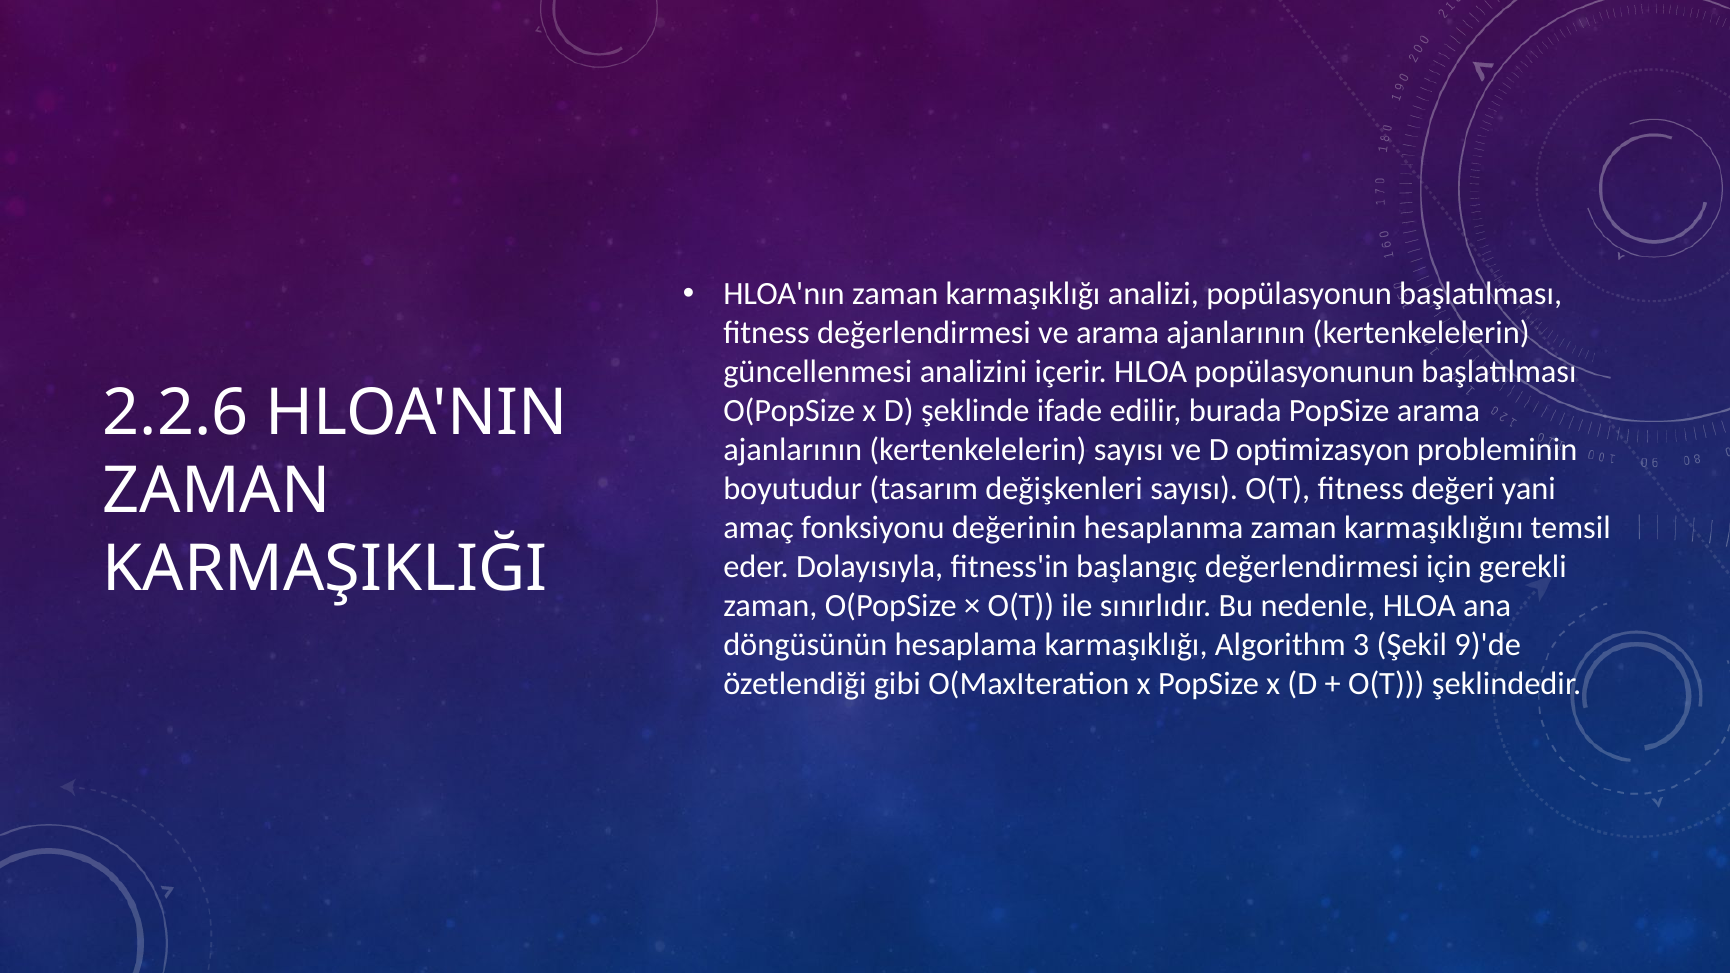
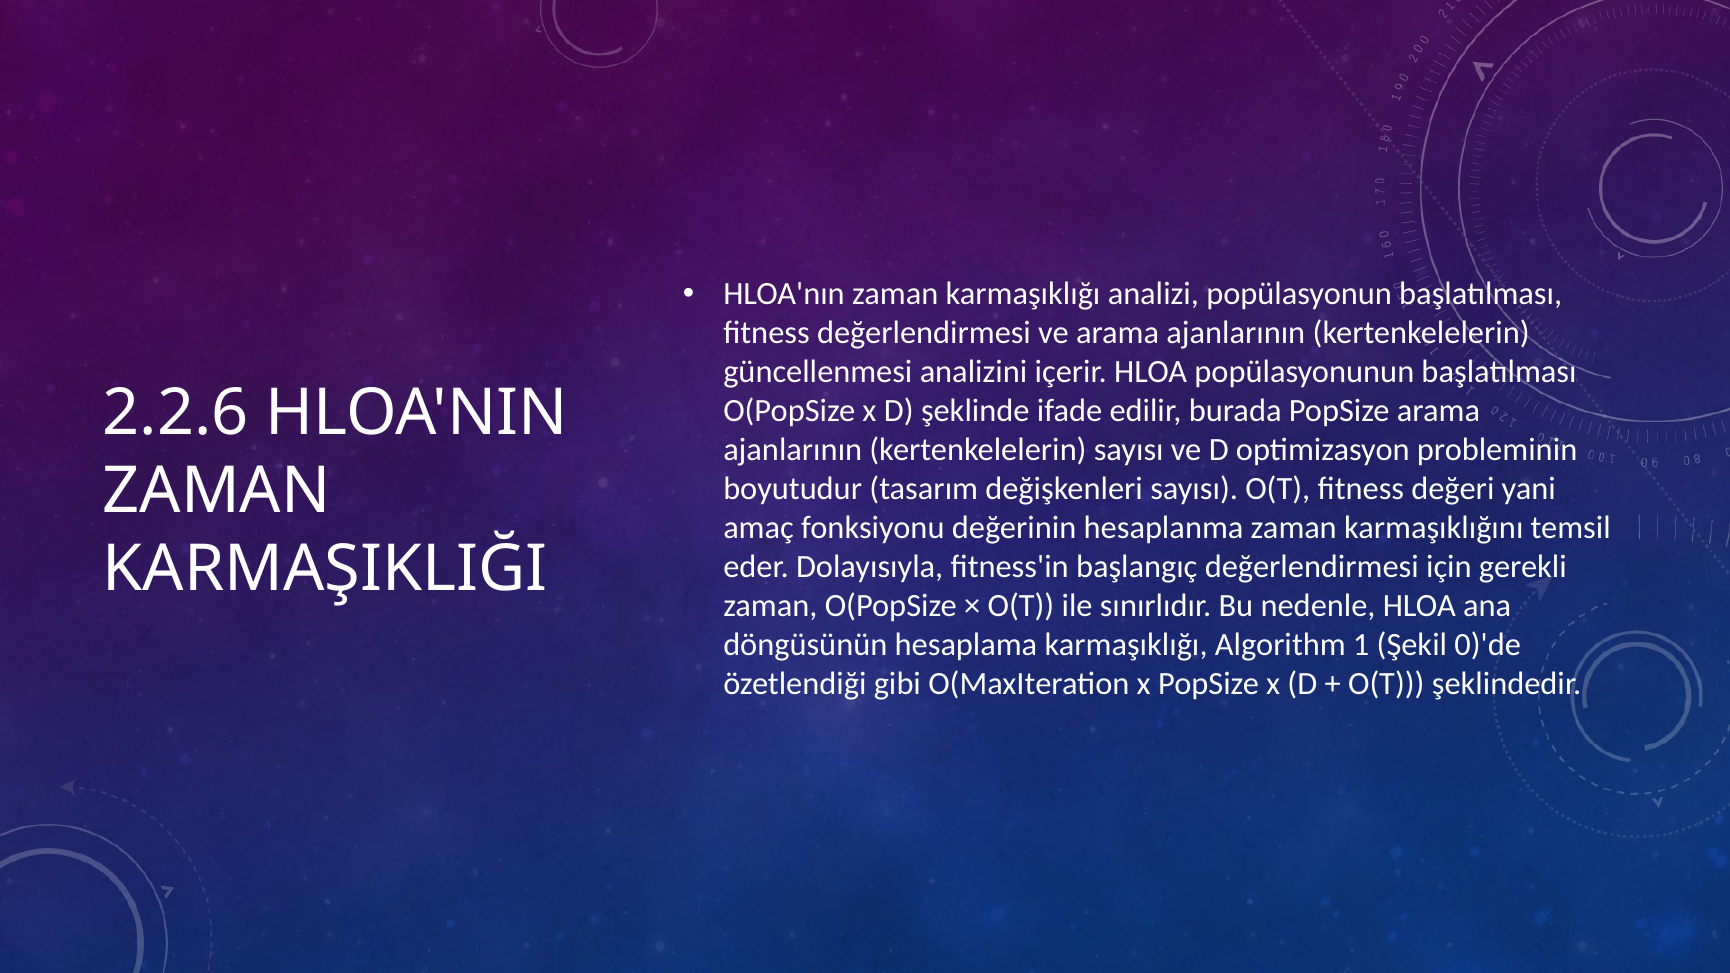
3: 3 -> 1 (1361, 644)
9)'de: 9)'de -> 0)'de (1488, 644)
